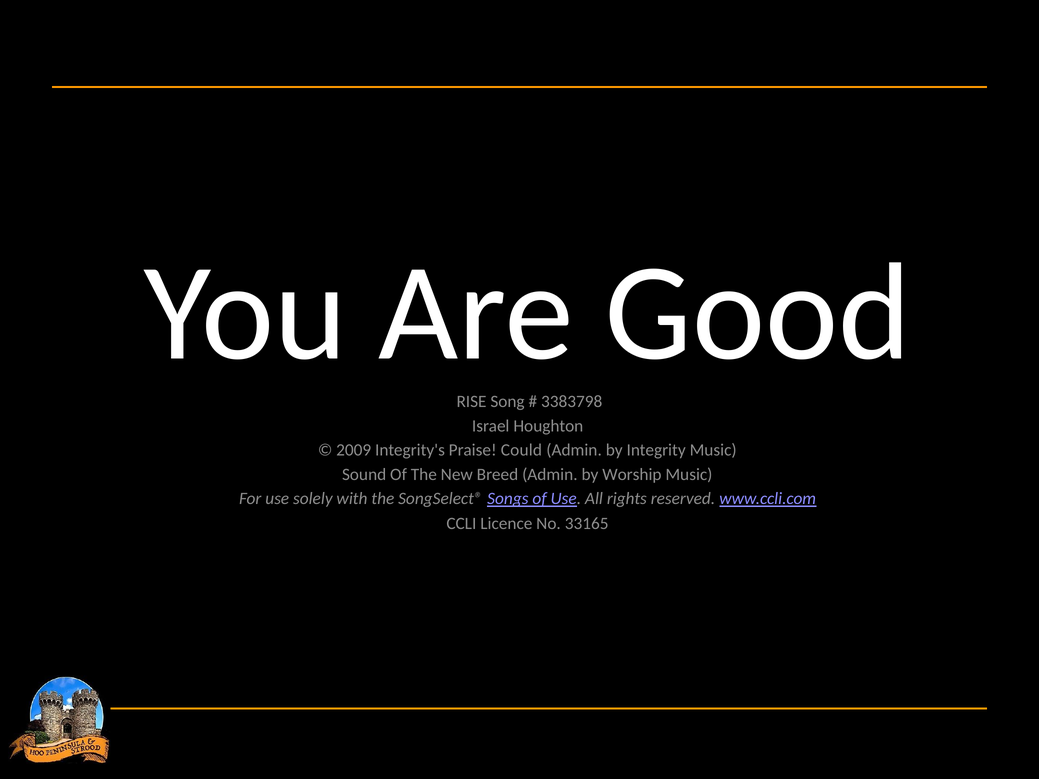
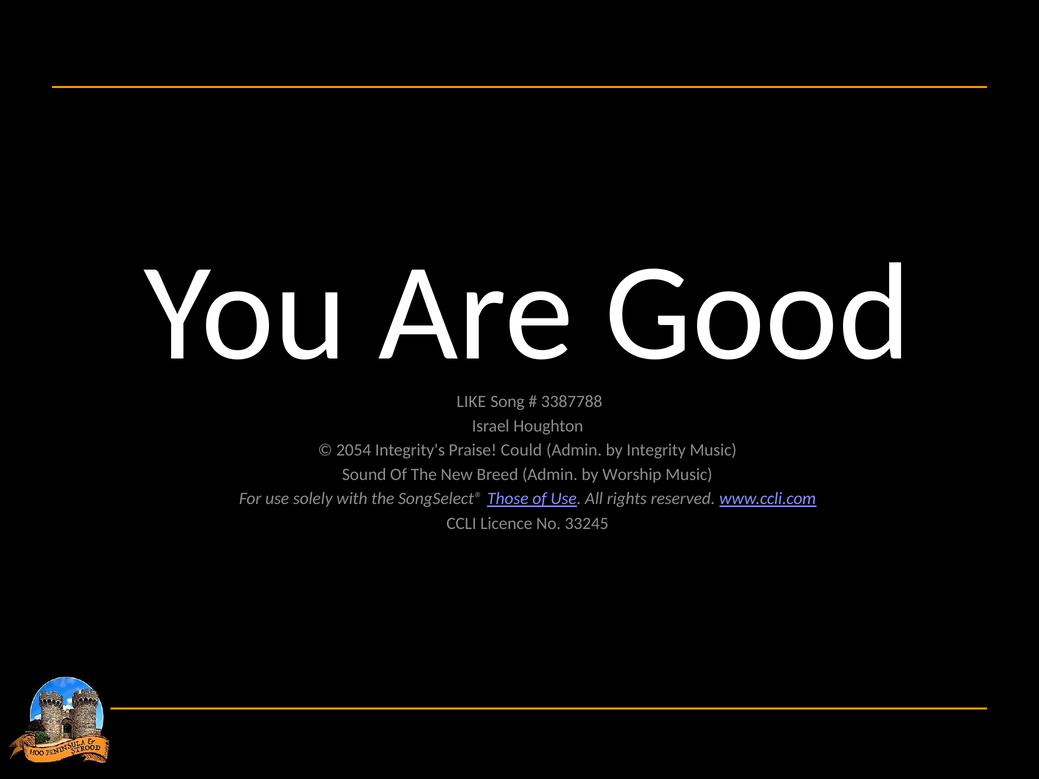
RISE: RISE -> LIKE (471, 402)
3383798: 3383798 -> 3387788 (572, 402)
2009: 2009 -> 2054 (354, 450)
Songs: Songs -> Those (508, 499)
33165: 33165 -> 33245 (587, 523)
